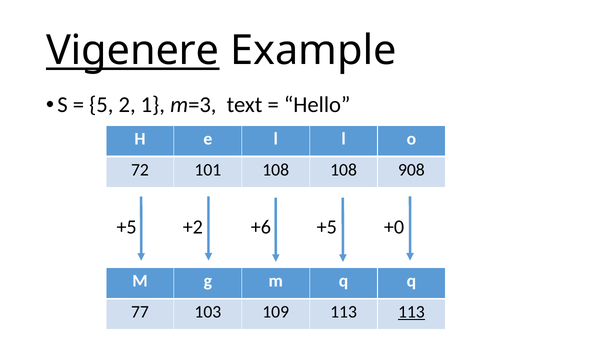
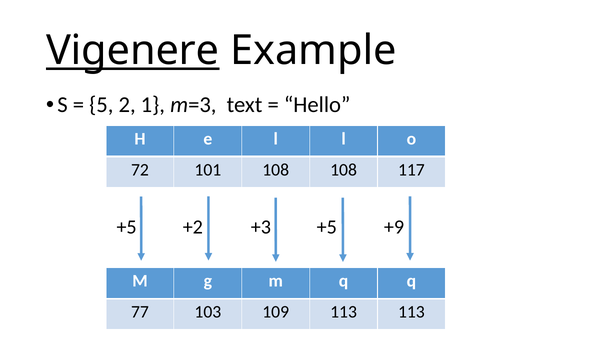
908: 908 -> 117 (411, 170)
+6: +6 -> +3 (261, 227)
+0: +0 -> +9 (394, 227)
113 underline: present -> none (411, 312)
